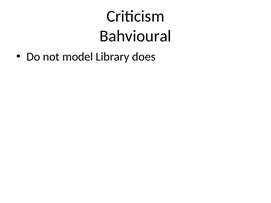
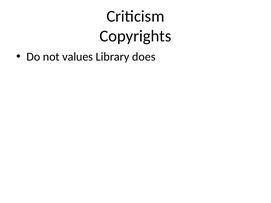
Bahvioural: Bahvioural -> Copyrights (135, 36)
model: model -> values (78, 57)
